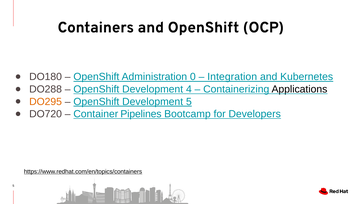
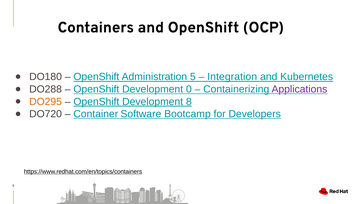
Administration 0: 0 -> 5 (193, 77)
4: 4 -> 0 (189, 89)
Applications colour: black -> purple (299, 89)
Development 5: 5 -> 8 (189, 102)
Pipelines: Pipelines -> Software (141, 114)
